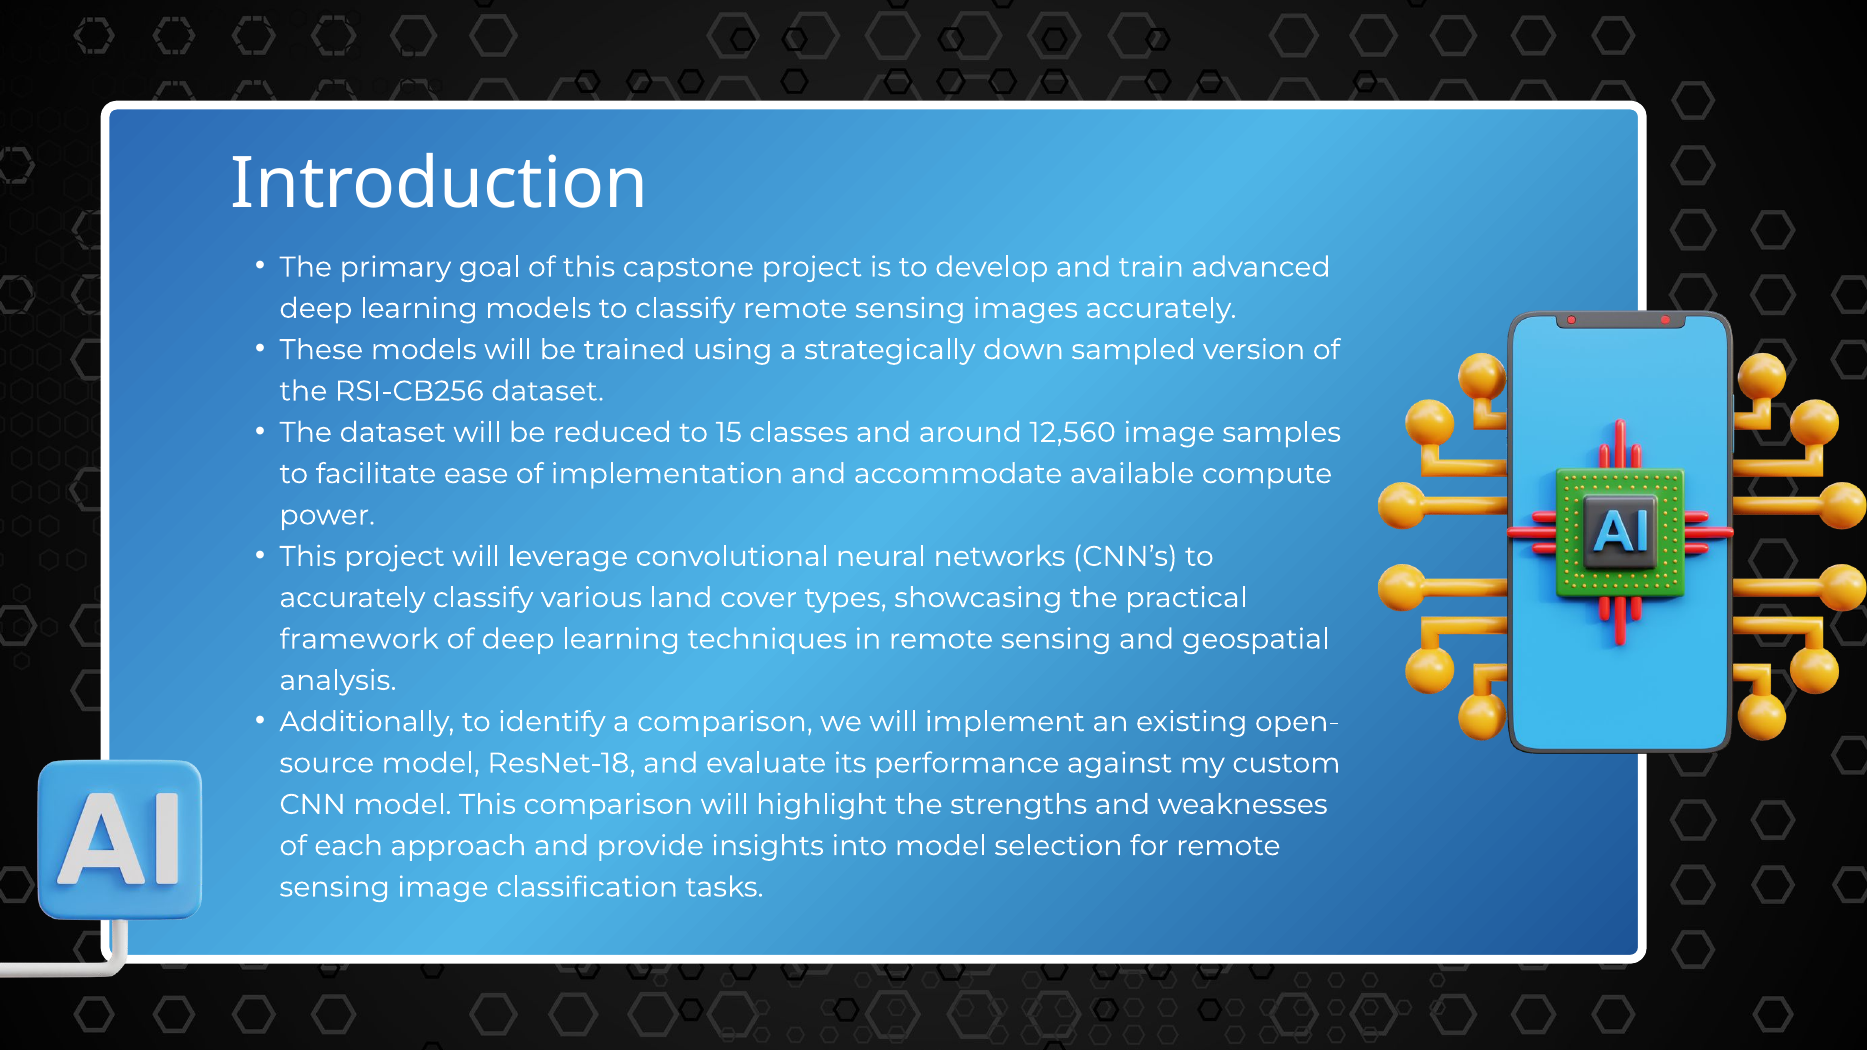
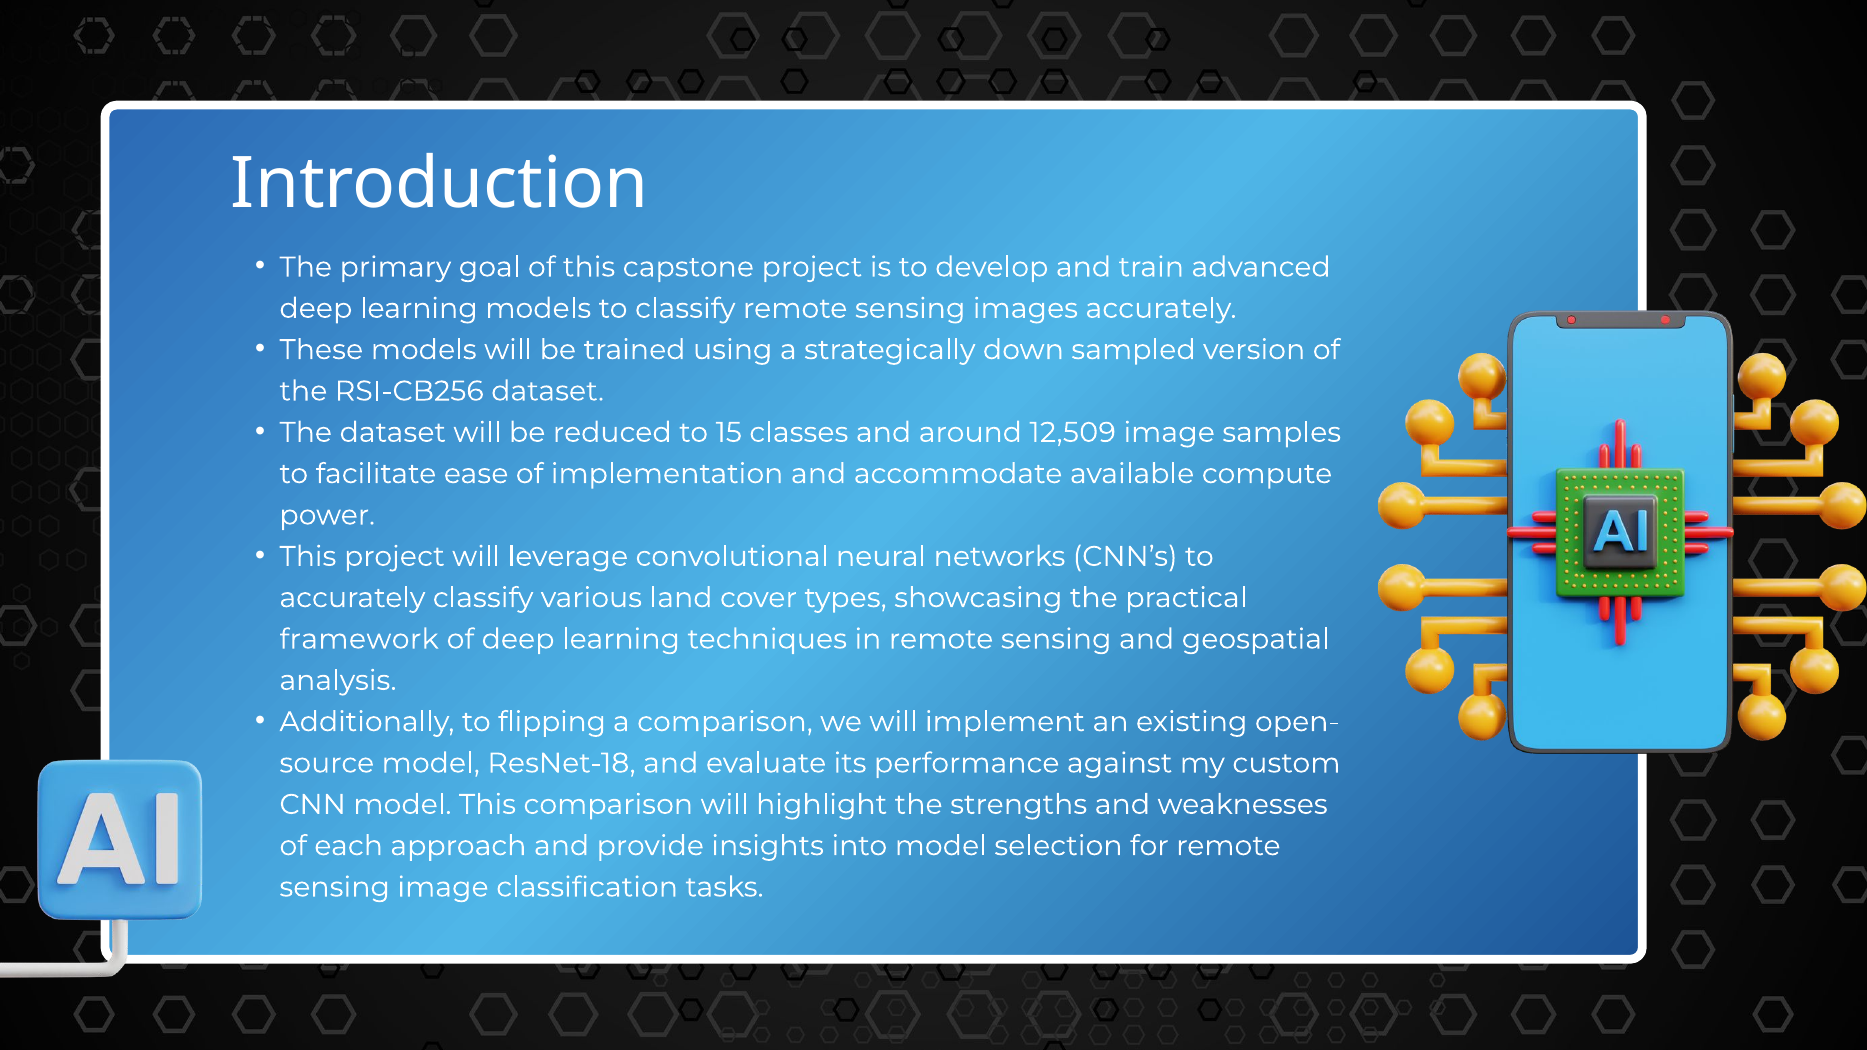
12,560: 12,560 -> 12,509 (1073, 433)
identify: identify -> flipping (552, 722)
